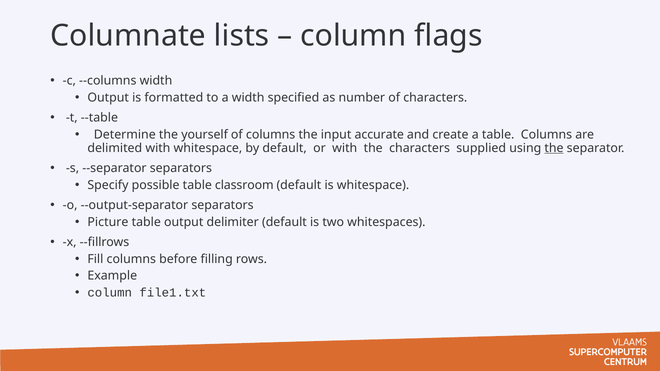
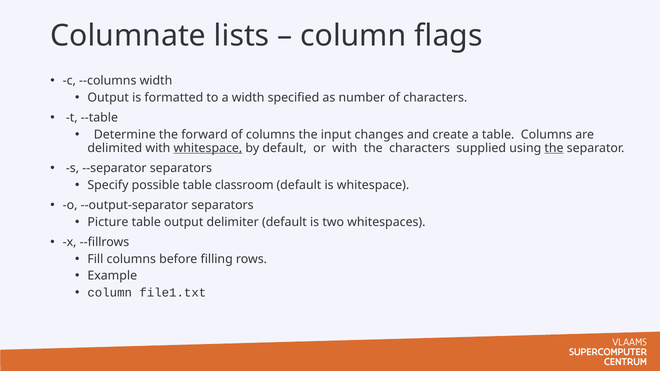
yourself: yourself -> forward (205, 135)
accurate: accurate -> changes (379, 135)
whitespace underline: none -> present (208, 148)
